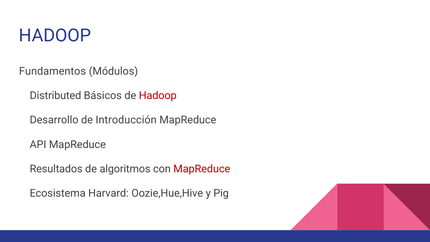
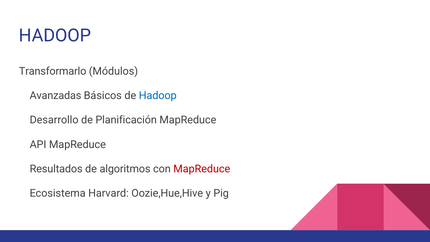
Fundamentos: Fundamentos -> Transformarlo (53, 71)
Distributed: Distributed -> Avanzadas (55, 96)
Hadoop colour: red -> blue (158, 96)
Introducción: Introducción -> Planificación (126, 120)
